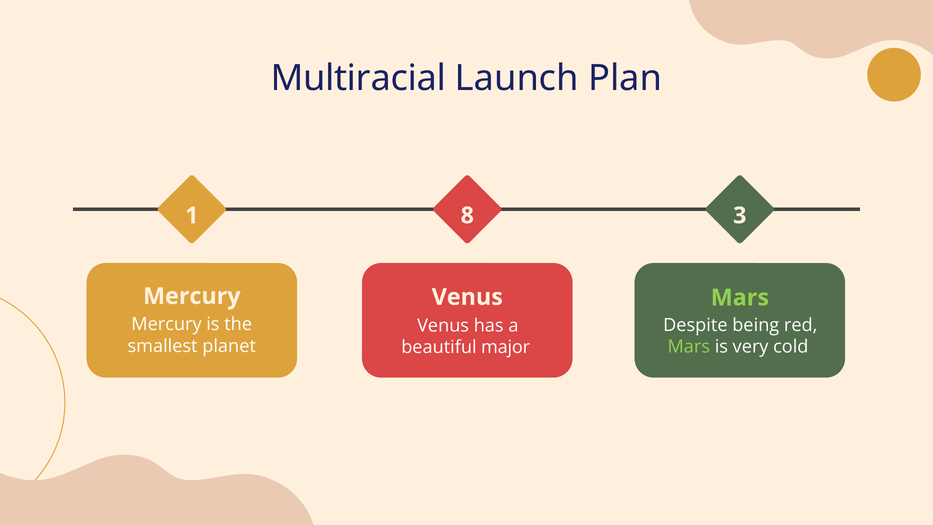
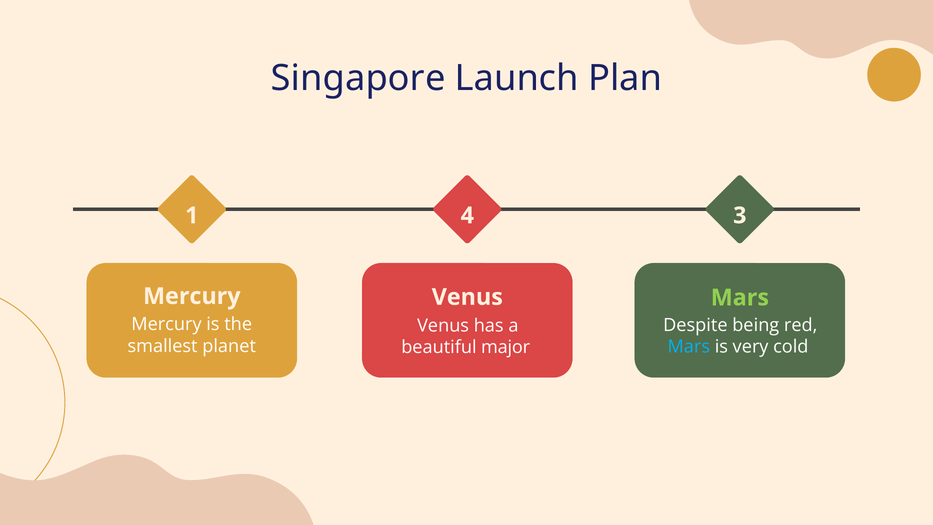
Multiracial: Multiracial -> Singapore (358, 78)
8: 8 -> 4 (467, 215)
Mars colour: light green -> light blue (689, 347)
